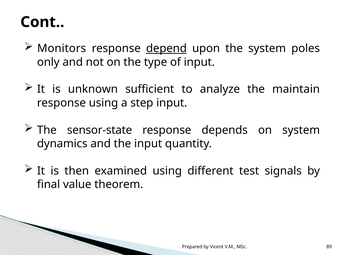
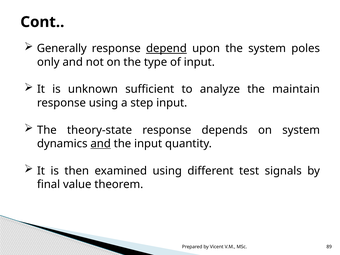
Monitors: Monitors -> Generally (62, 48)
sensor-state: sensor-state -> theory-state (100, 130)
and underline: none -> present (101, 144)
